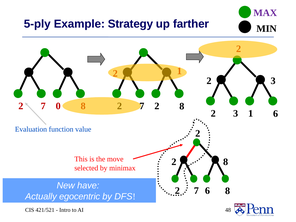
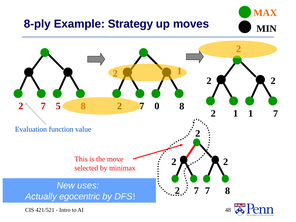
MAX colour: purple -> orange (265, 13)
5-ply: 5-ply -> 8-ply (37, 24)
farther: farther -> moves (191, 24)
3: 3 -> 2 (273, 81)
0: 0 -> 5 (58, 106)
2: 2 -> 0 (157, 106)
3: 3 -> 1 (236, 113)
1 6: 6 -> 7 (276, 114)
8: 8 -> 2 (226, 162)
have: have -> uses (88, 186)
7 6: 6 -> 7 (207, 191)
